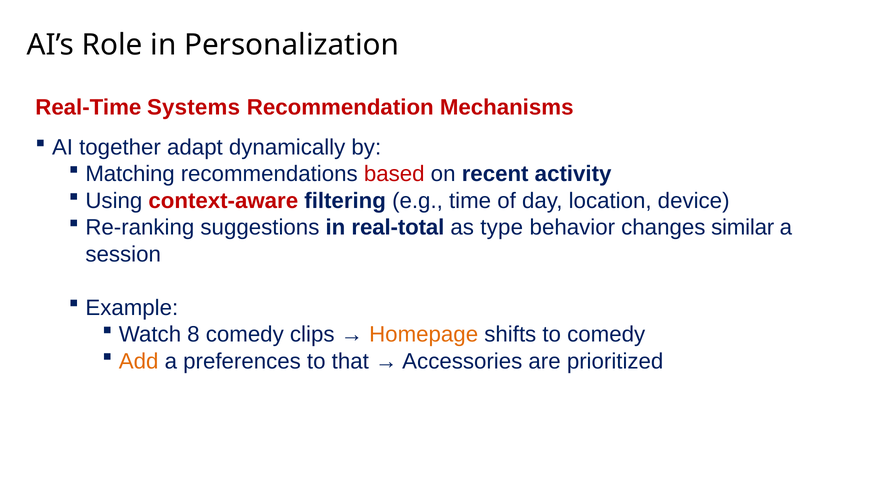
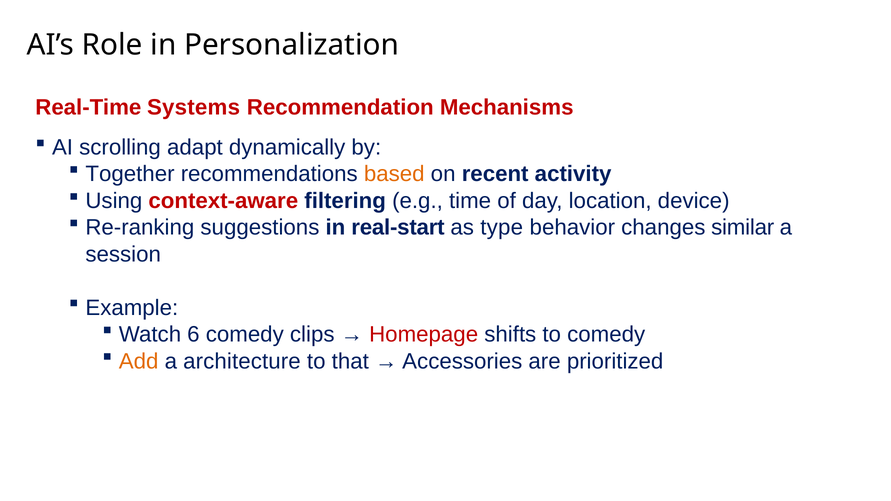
together: together -> scrolling (120, 147)
Matching: Matching -> Together (130, 174)
based colour: red -> orange (394, 174)
real-total: real-total -> real-start (398, 228)
8: 8 -> 6 (193, 335)
Homepage colour: orange -> red (424, 335)
preferences: preferences -> architecture (242, 361)
